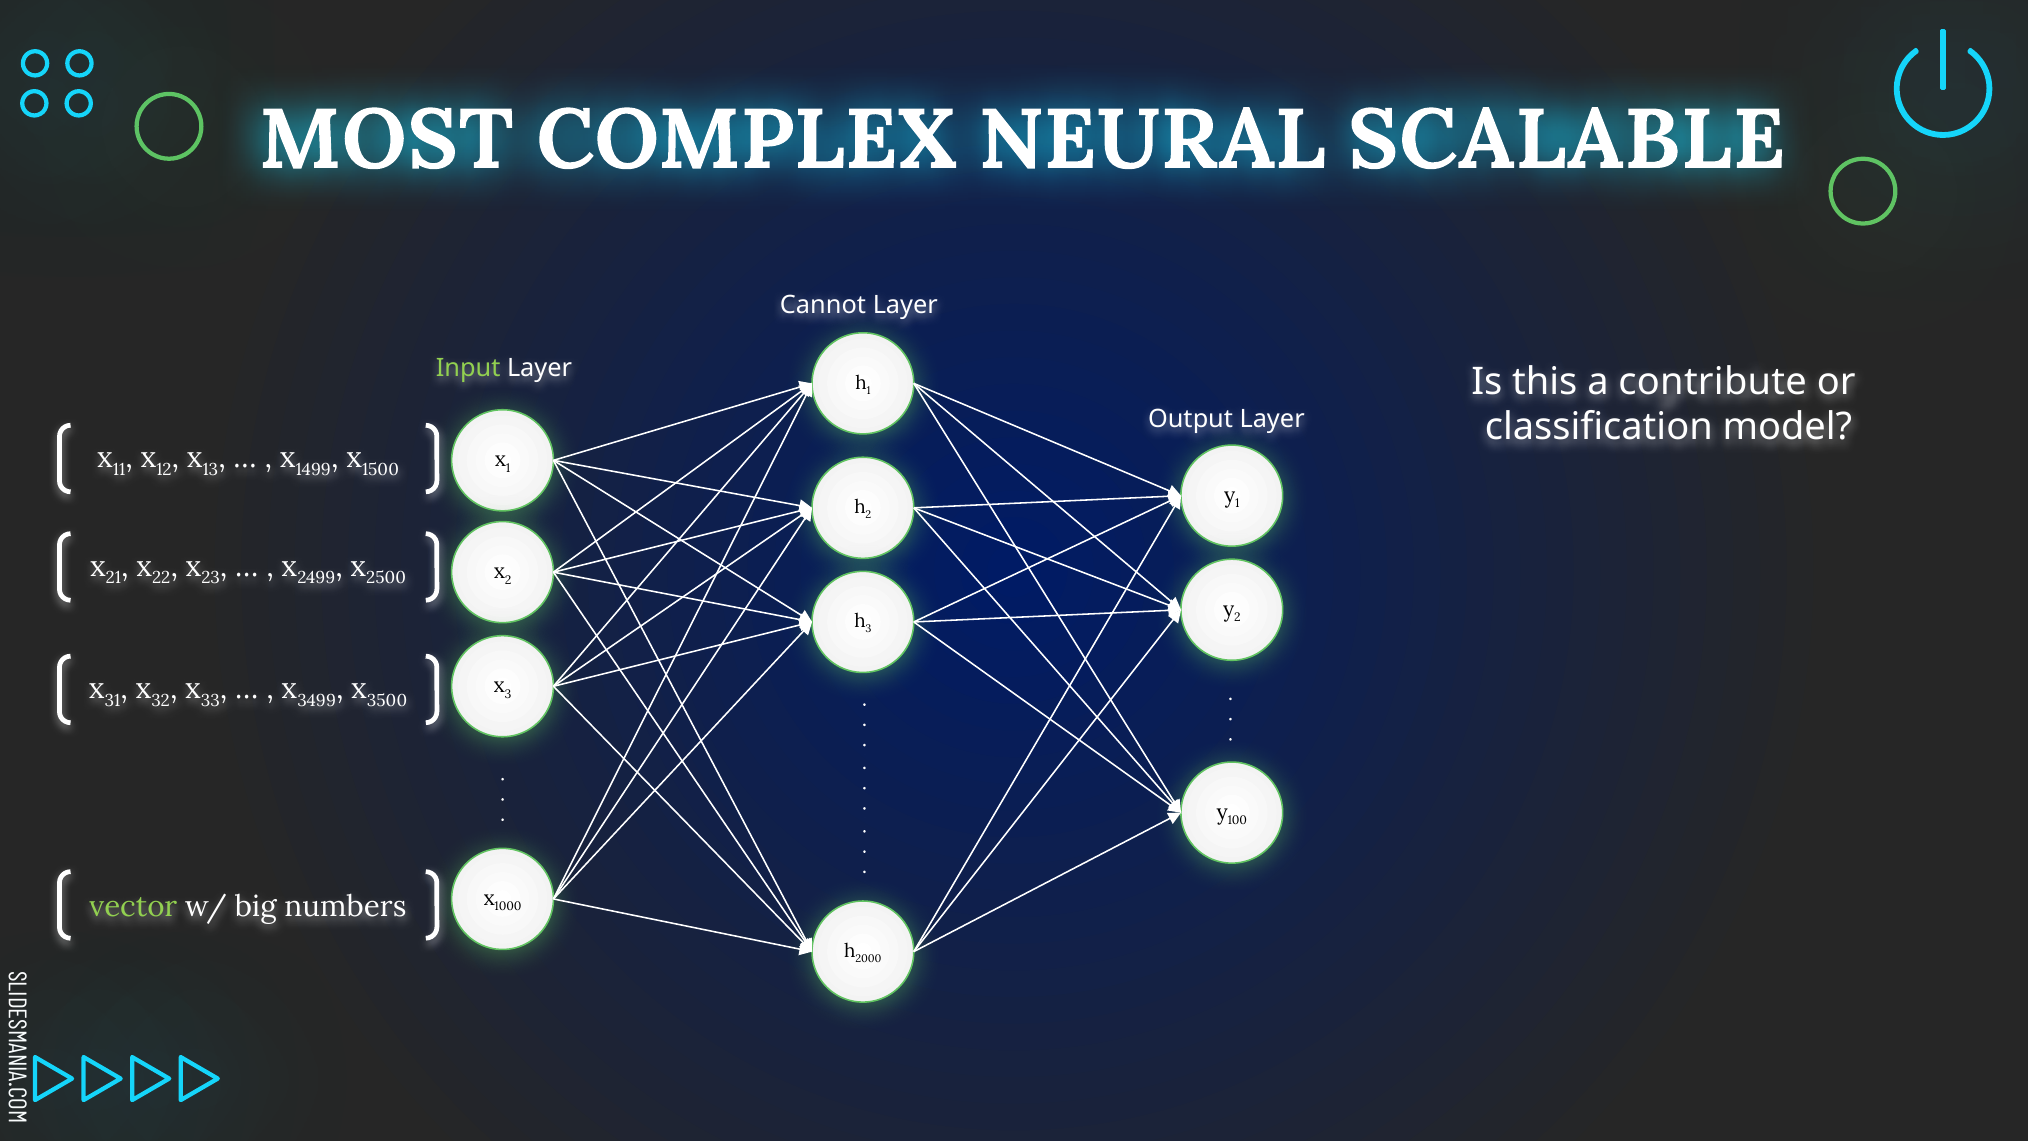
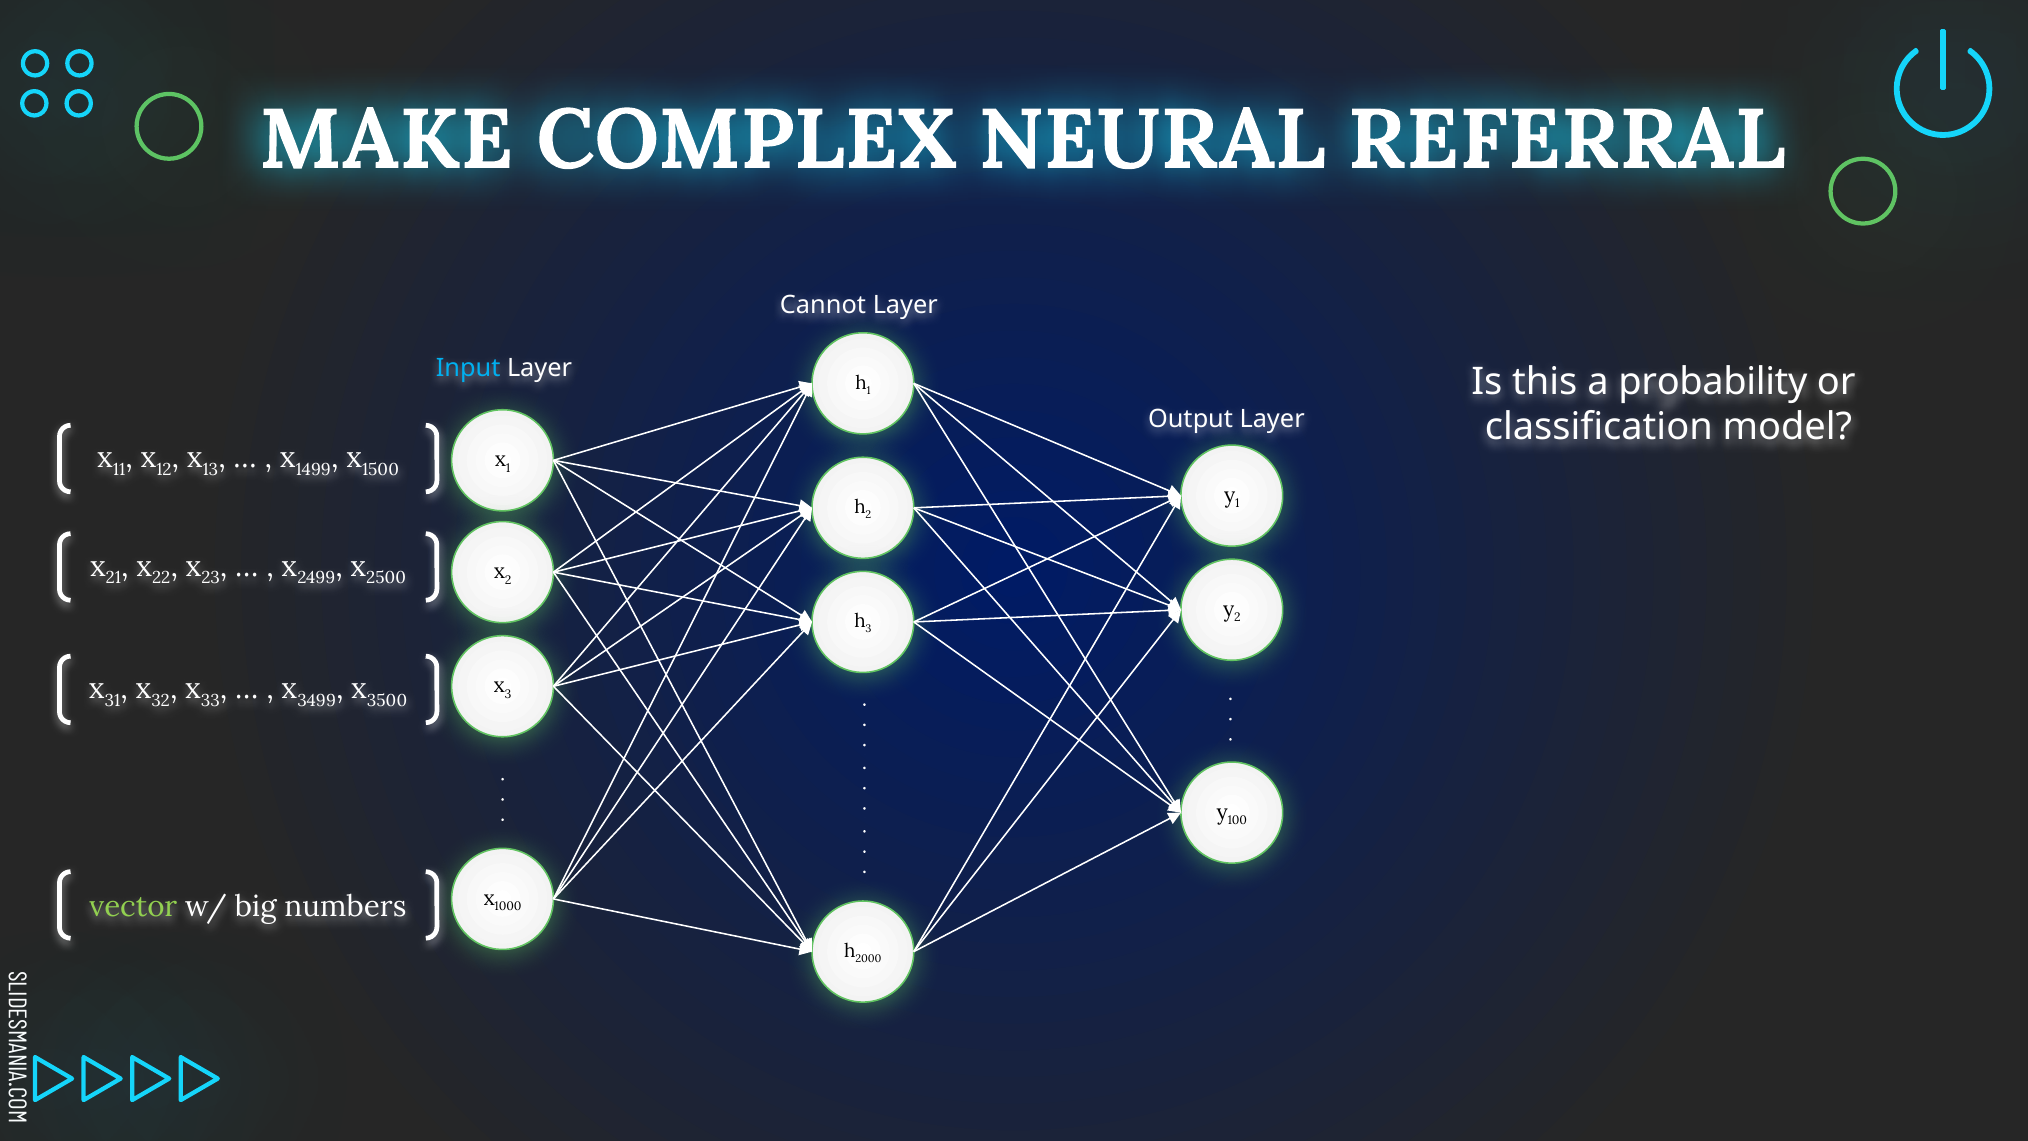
MOST: MOST -> MAKE (386, 140)
SCALABLE: SCALABLE -> REFERRAL (1567, 140)
Input colour: light green -> light blue (468, 368)
contribute: contribute -> probability (1713, 382)
